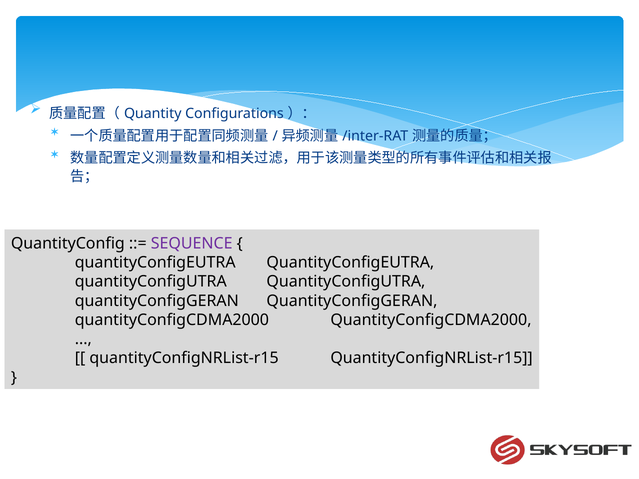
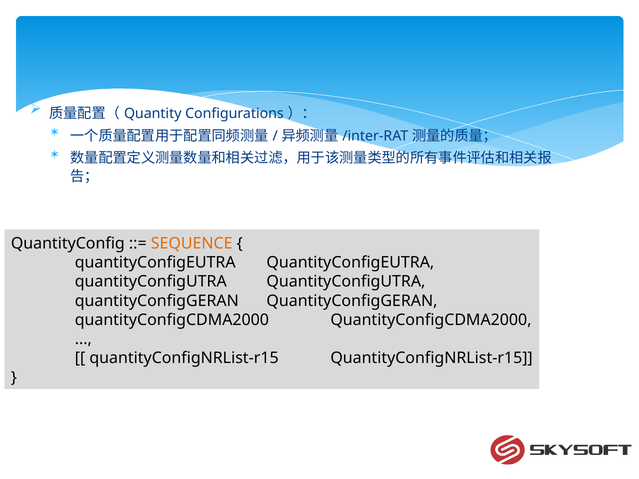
SEQUENCE colour: purple -> orange (192, 243)
